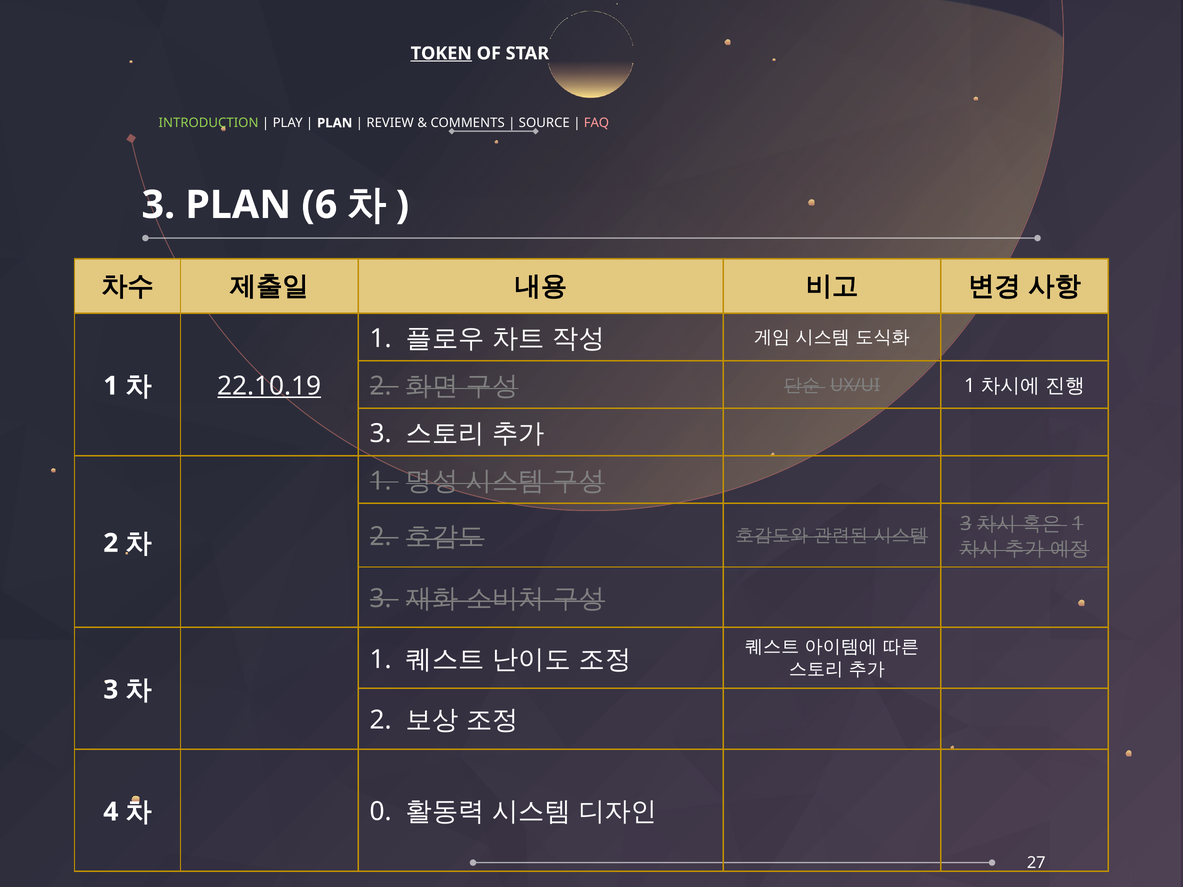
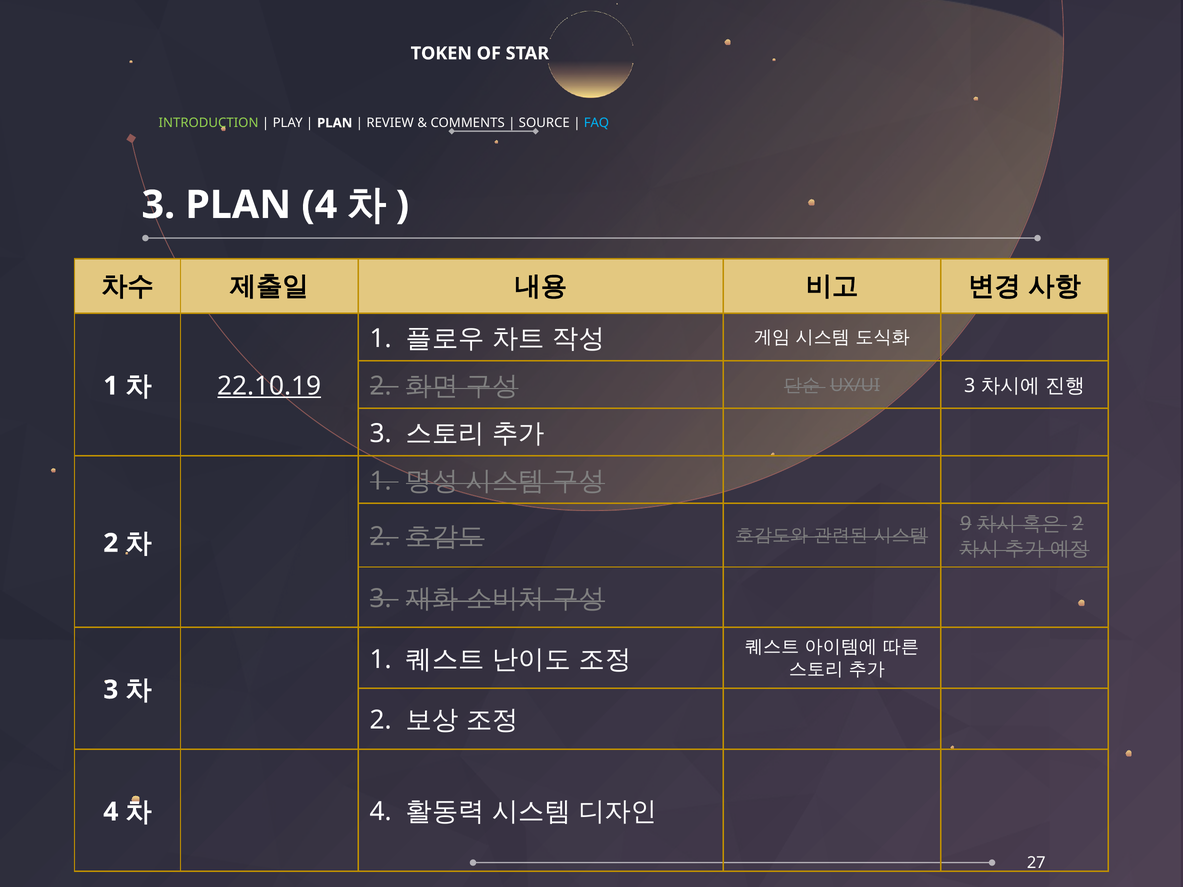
TOKEN underline: present -> none (441, 53)
FAQ colour: pink -> light blue (596, 123)
PLAN 6: 6 -> 4 (319, 205)
UX/UI 1: 1 -> 3 (970, 386)
3: 3 -> 9 (966, 524)
1: 1 -> 2 (1078, 524)
0: 0 -> 4 (381, 812)
